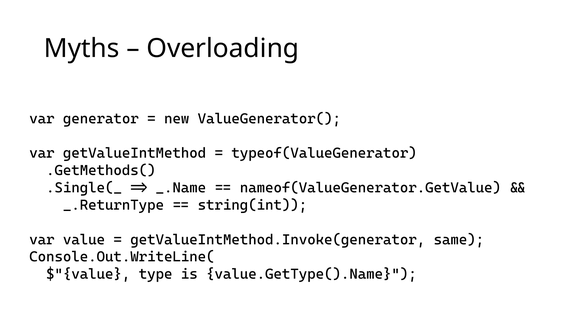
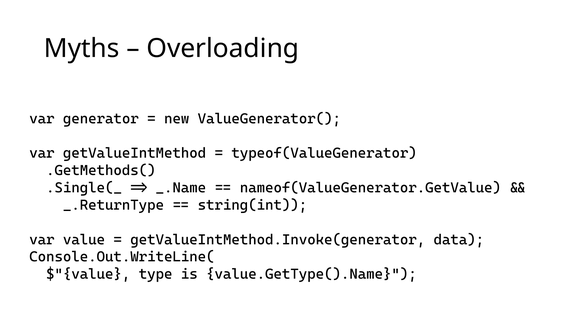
same: same -> data (459, 239)
